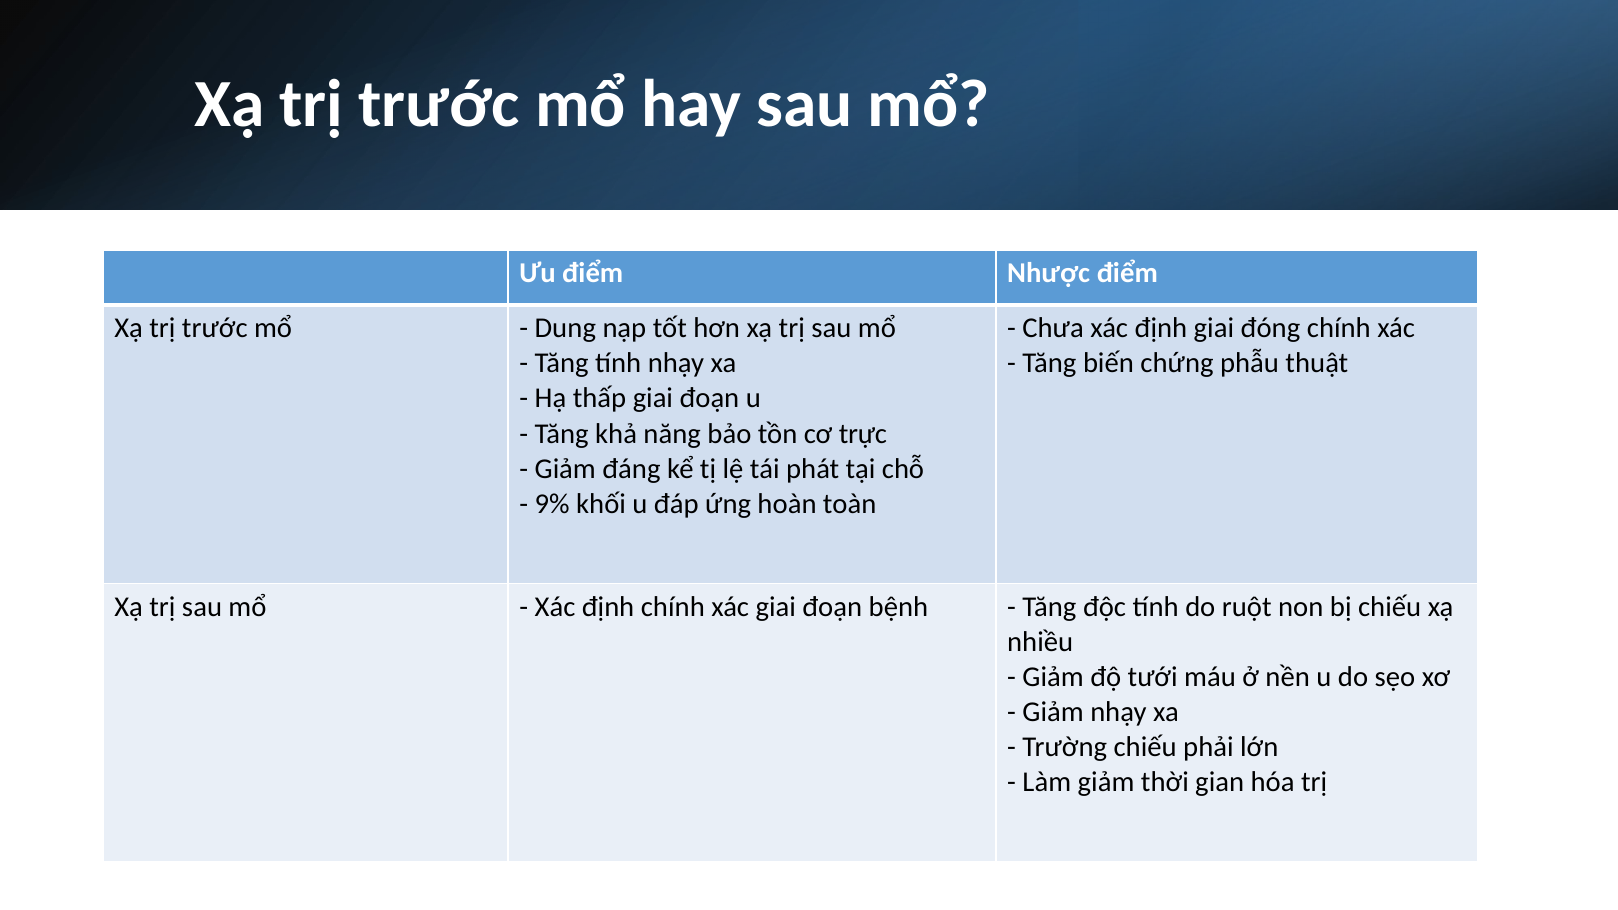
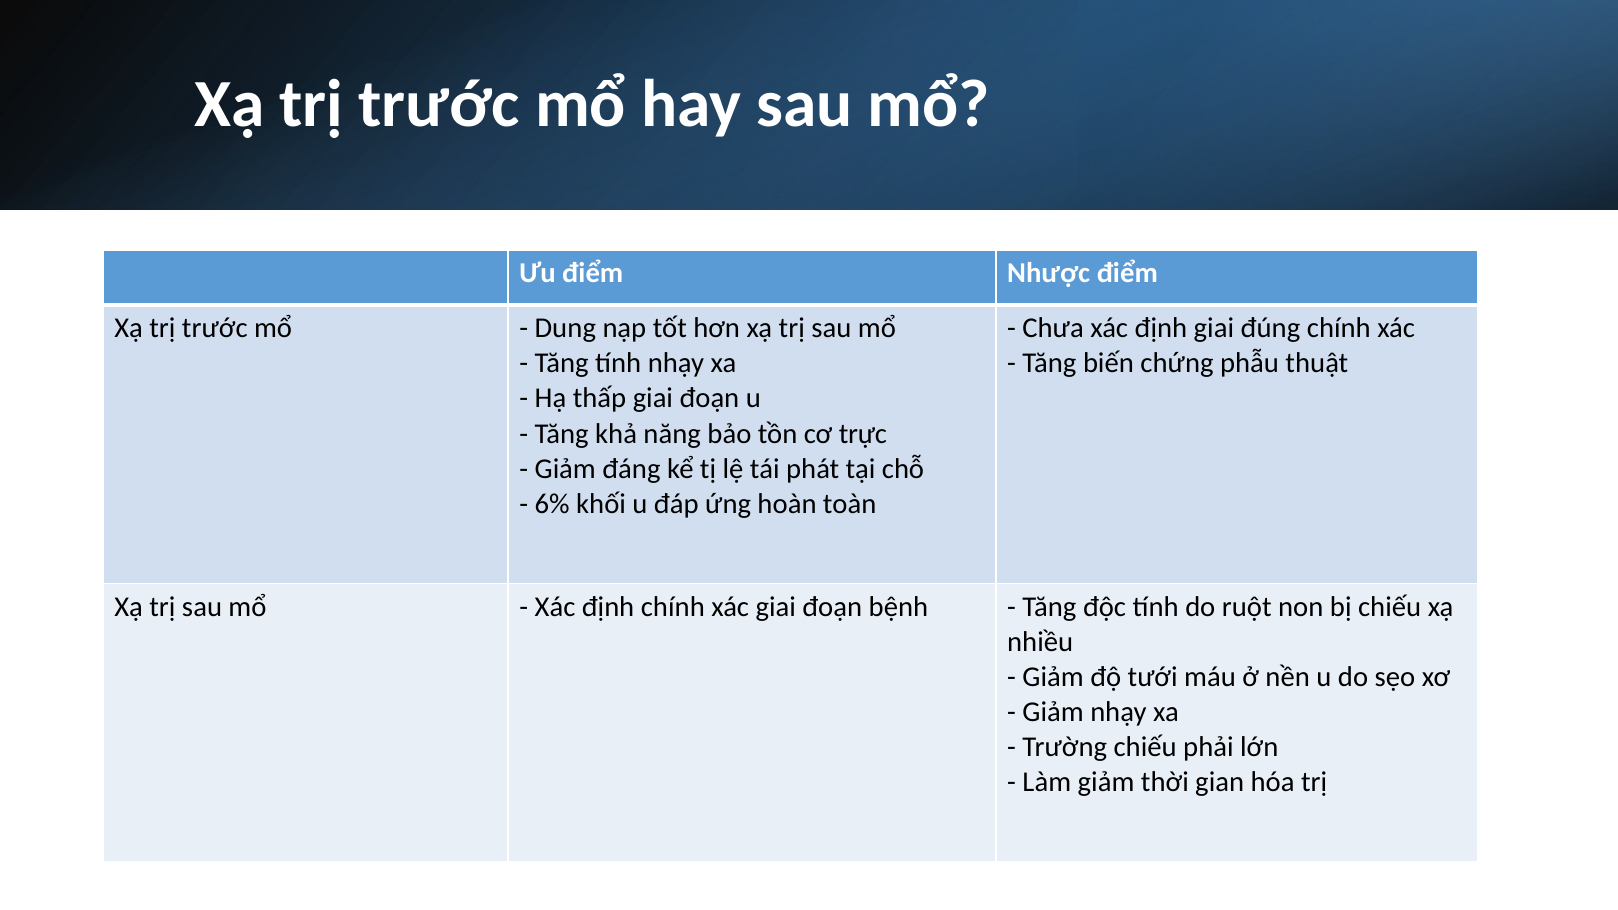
đóng: đóng -> đúng (1270, 329)
9%: 9% -> 6% (552, 504)
